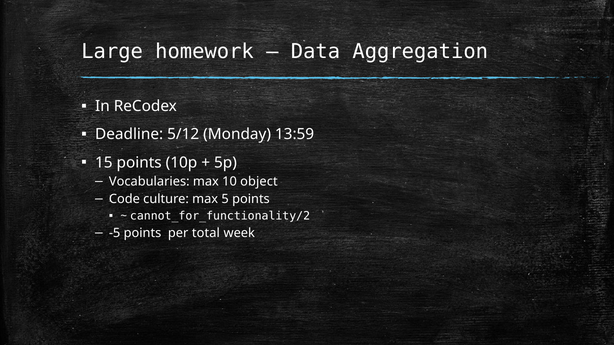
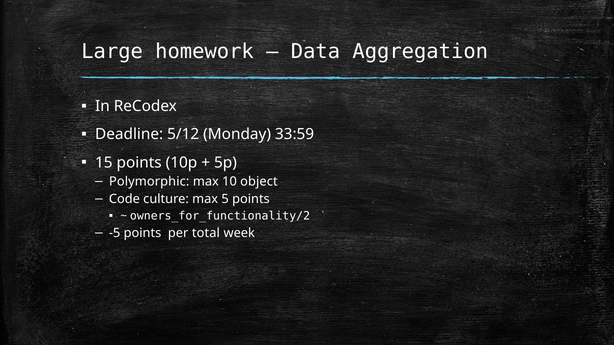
13:59: 13:59 -> 33:59 (295, 135)
Vocabularies: Vocabularies -> Polymorphic (149, 182)
cannot_for_functionality/2: cannot_for_functionality/2 -> owners_for_functionality/2 (220, 216)
